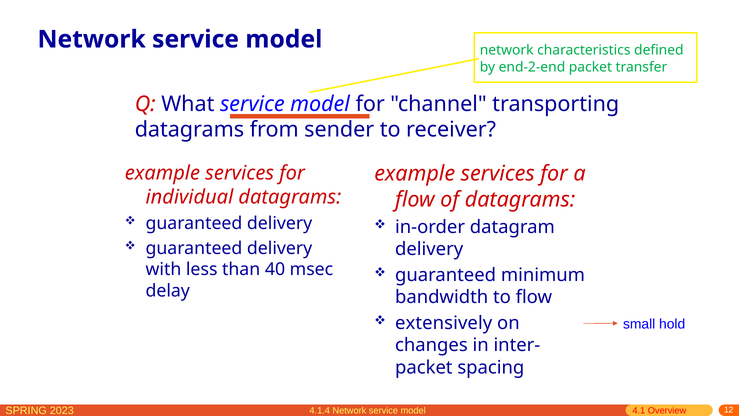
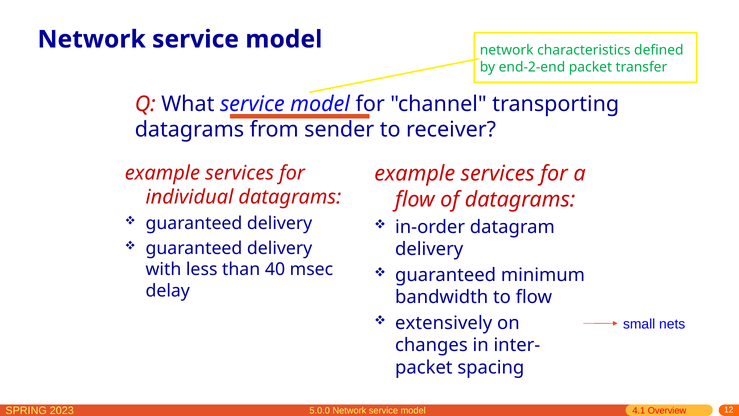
hold: hold -> nets (672, 324)
4.1.4: 4.1.4 -> 5.0.0 (320, 410)
